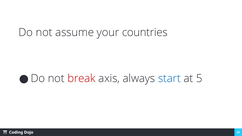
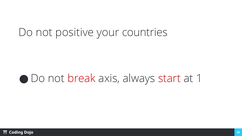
assume: assume -> positive (75, 33)
start colour: blue -> red (169, 78)
5: 5 -> 1 (199, 78)
